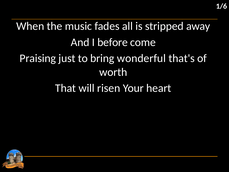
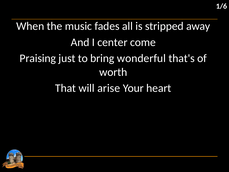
before: before -> center (112, 42)
risen: risen -> arise (109, 88)
